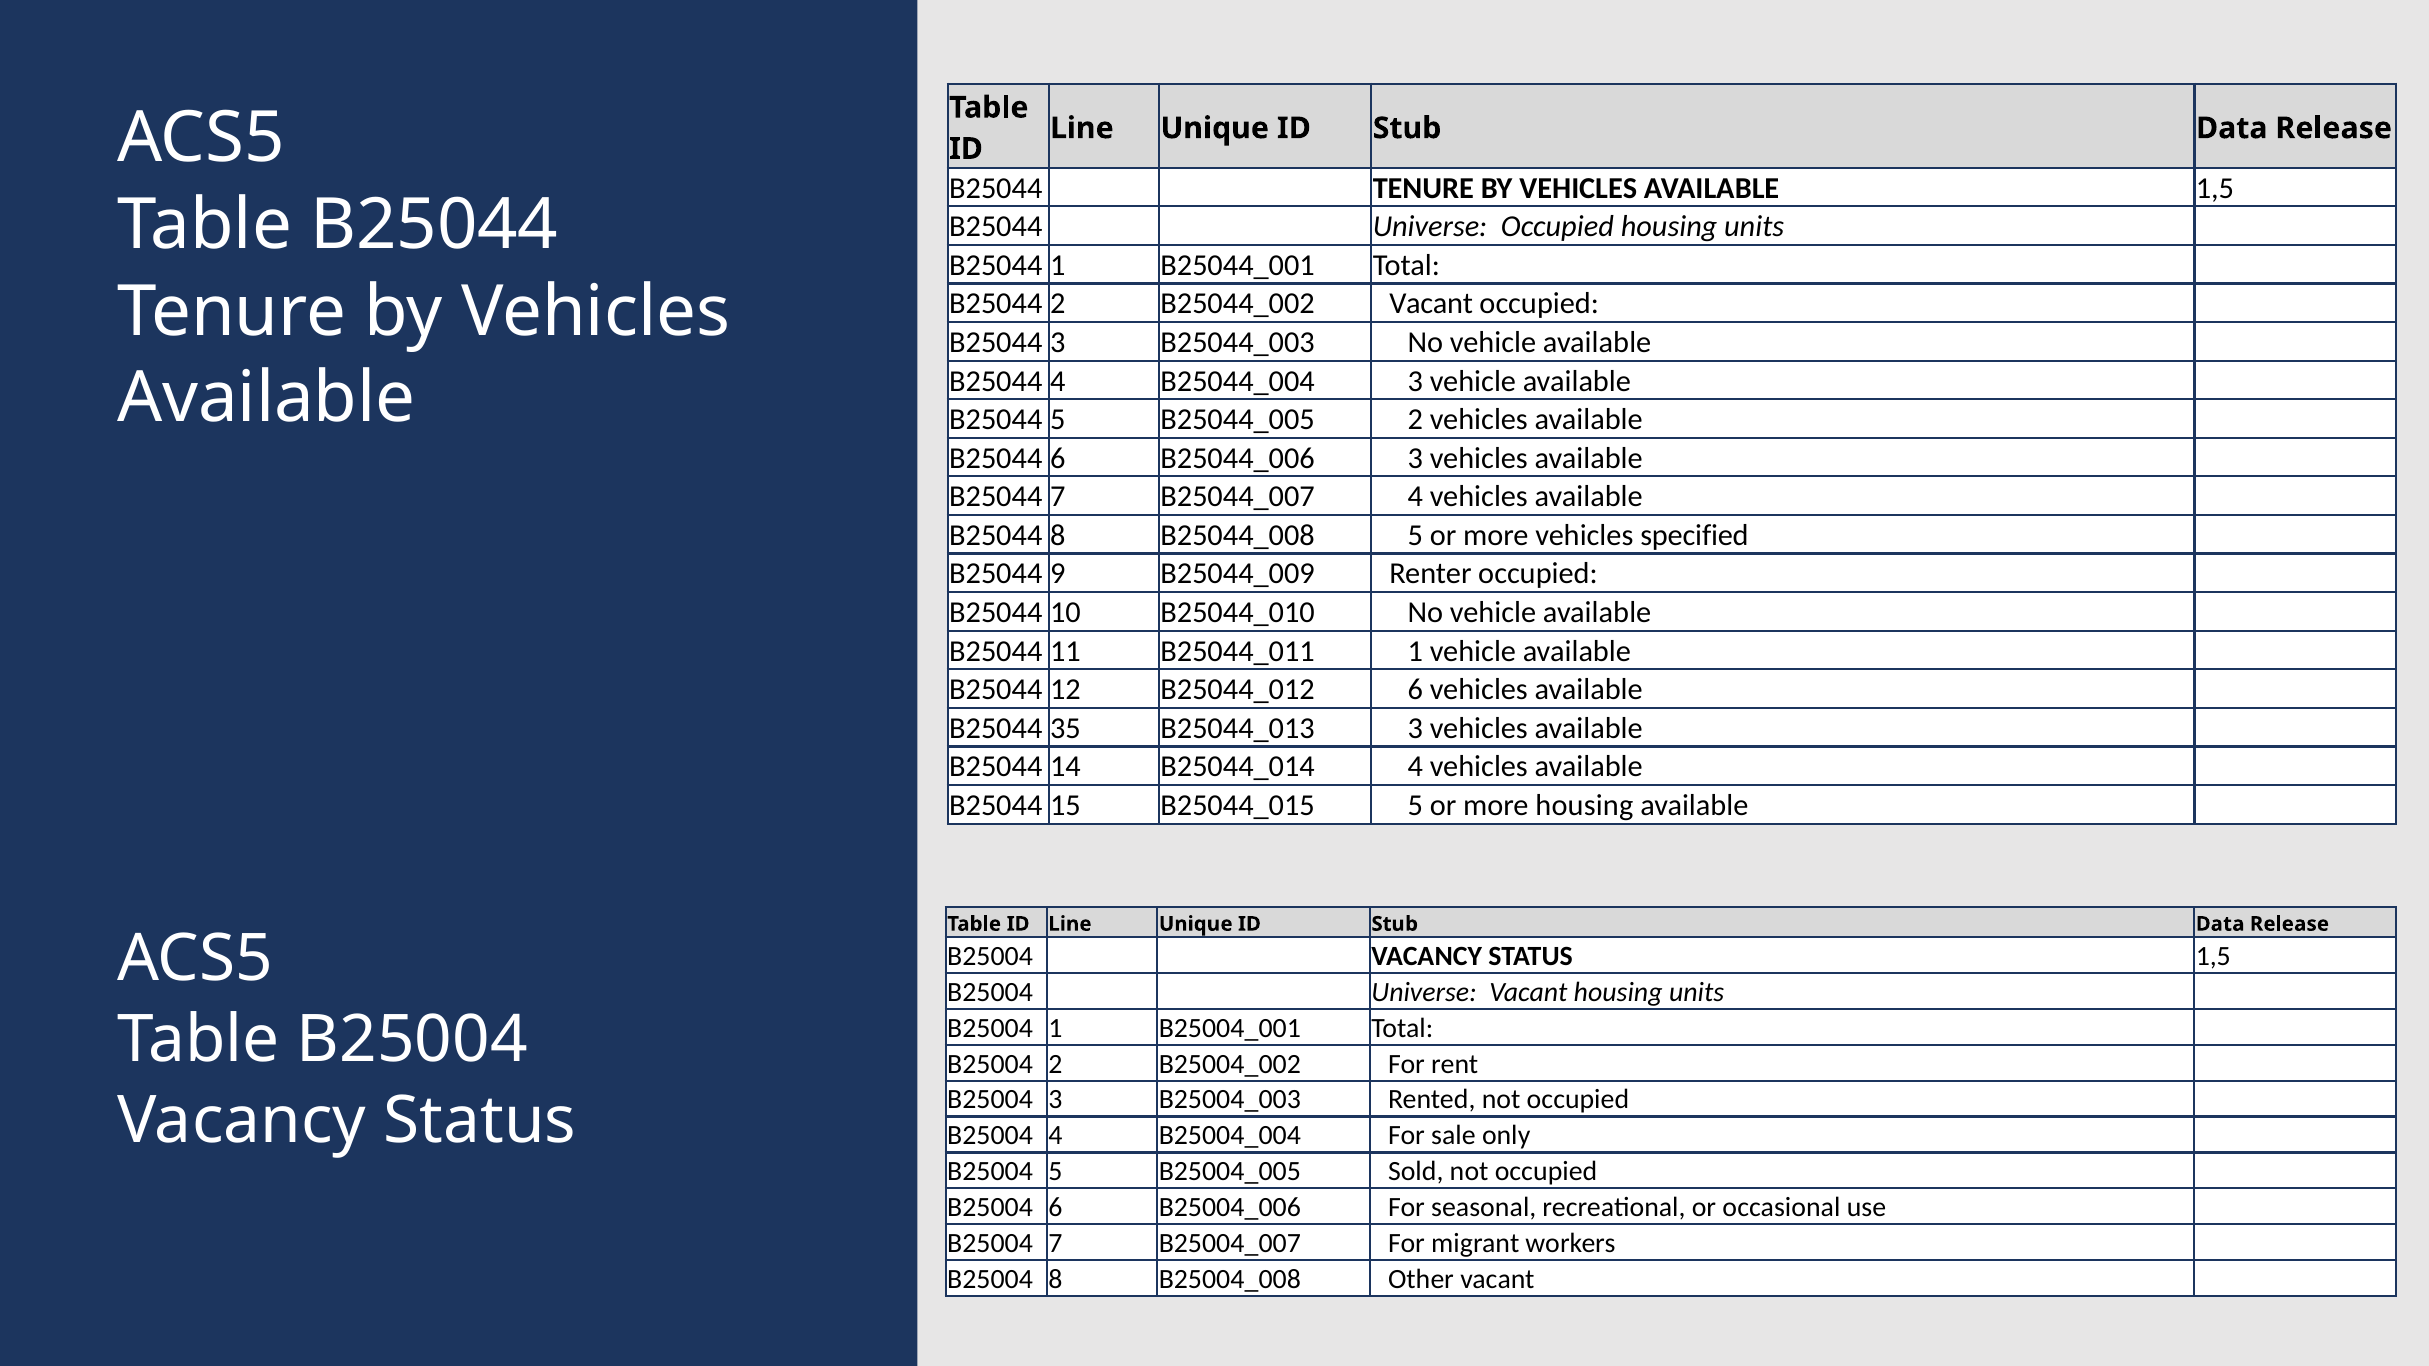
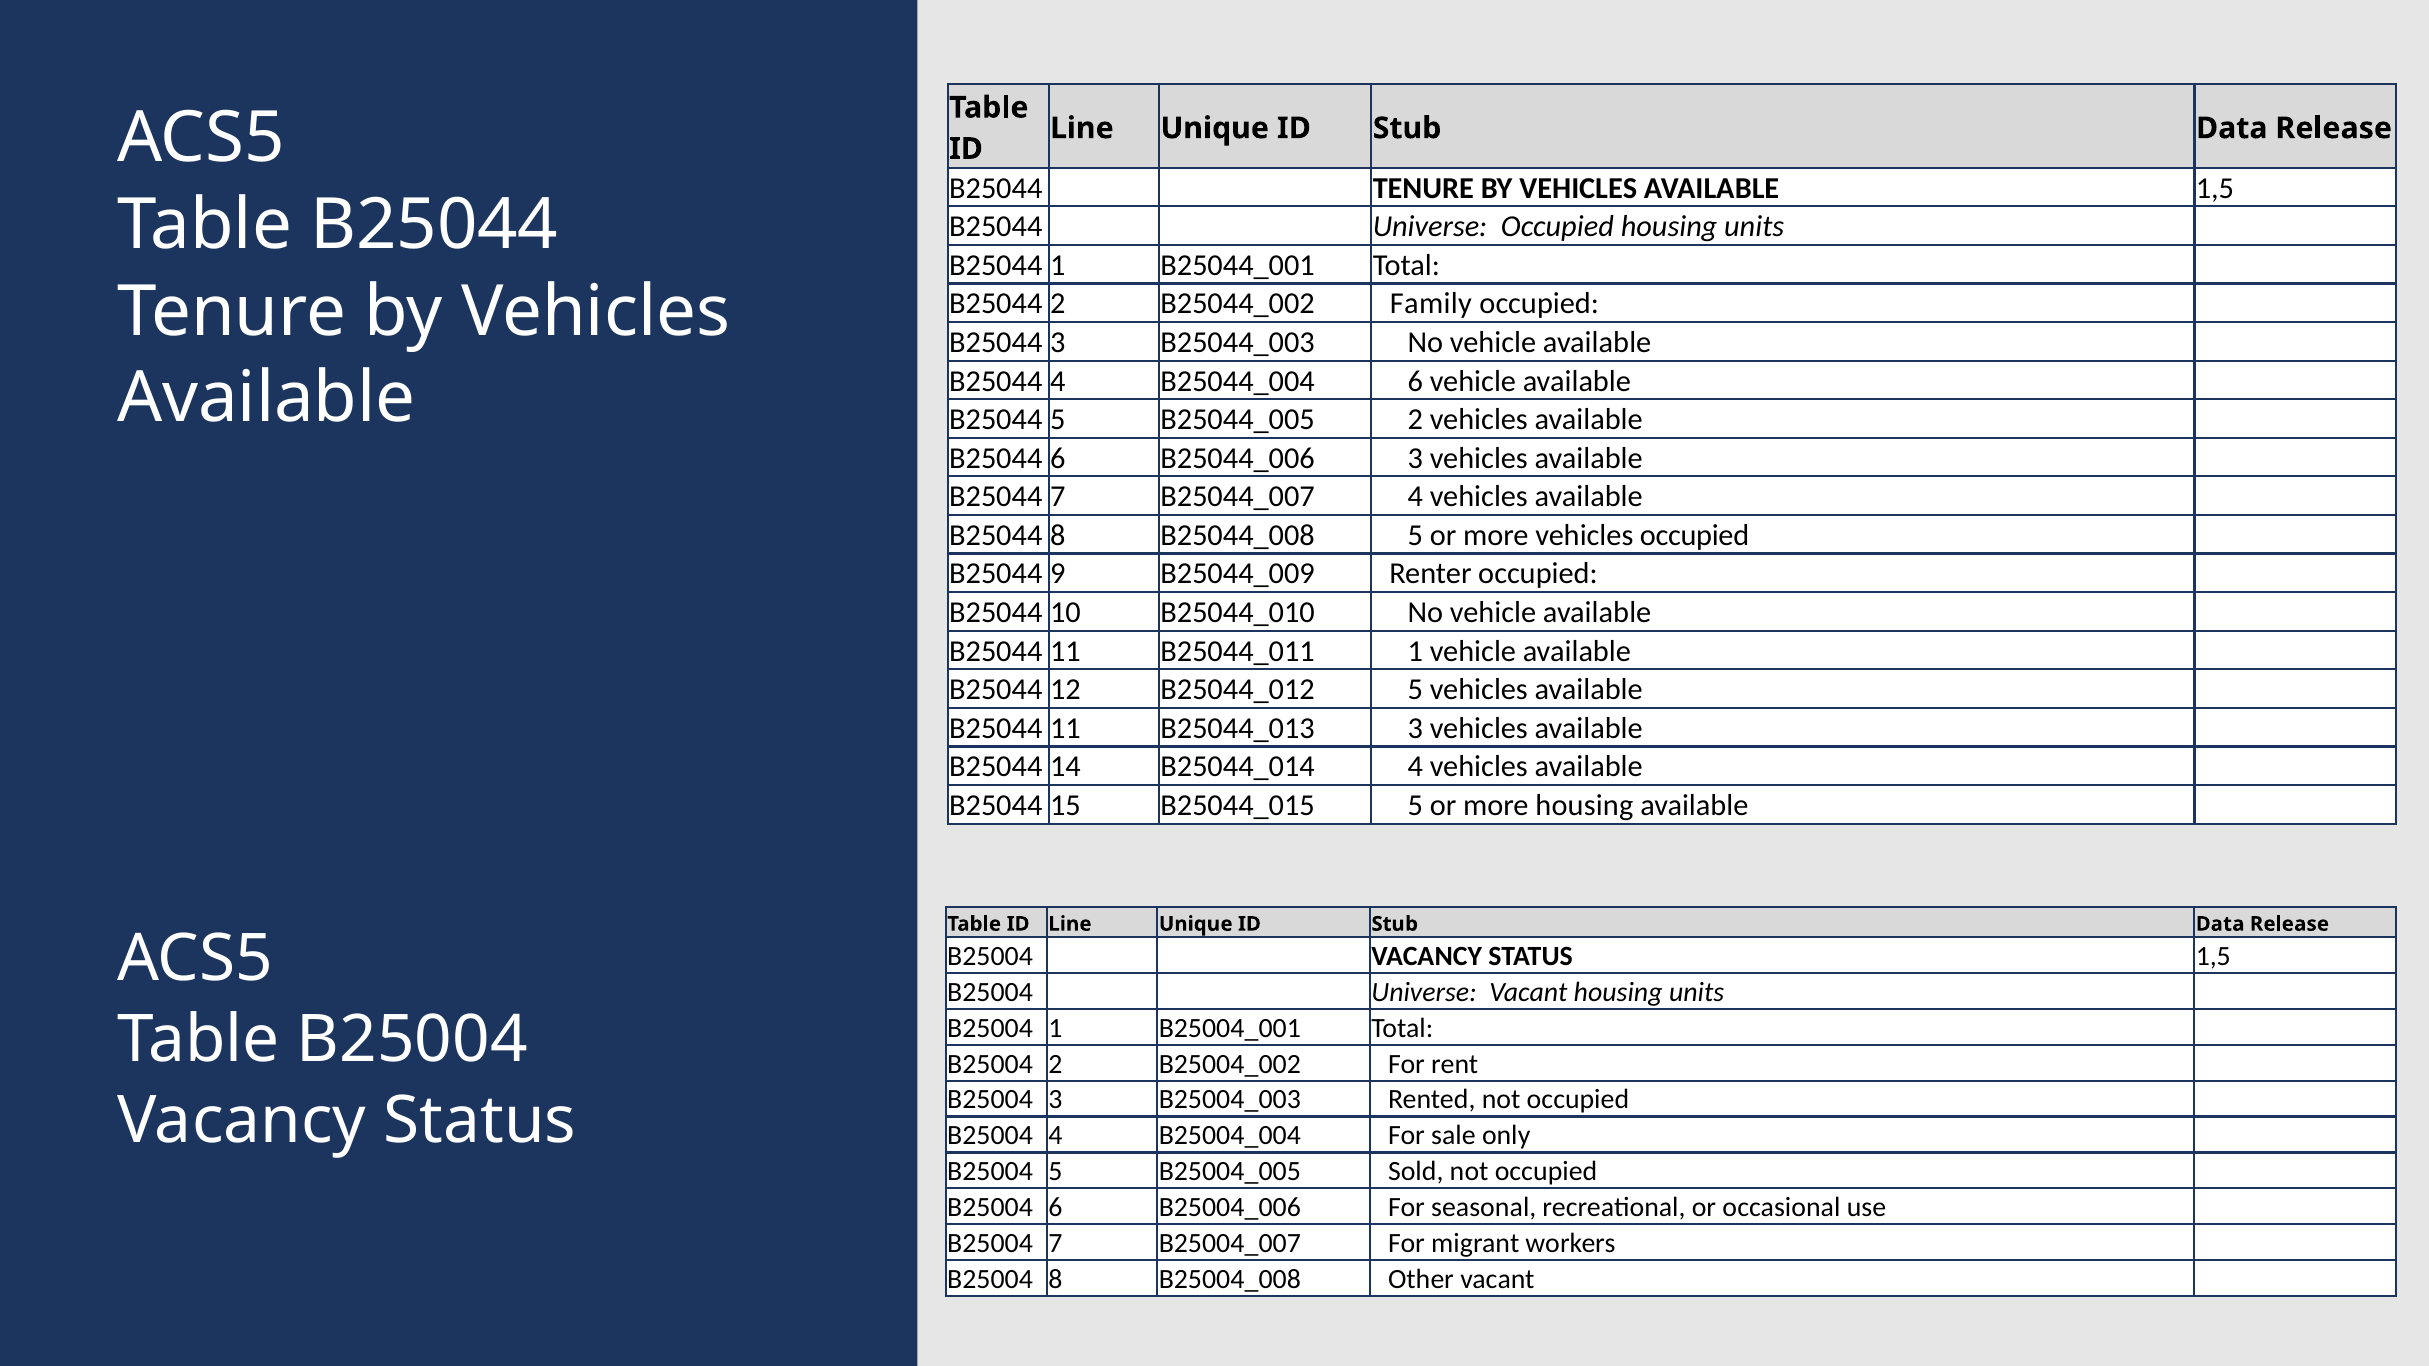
Vacant: Vacant -> Family (1431, 304)
3: 3 -> 6 (1415, 381)
vehicles specified: specified -> occupied (1695, 536)
6: 6 -> 5 (1415, 690)
35: 35 -> 11 (1065, 728)
